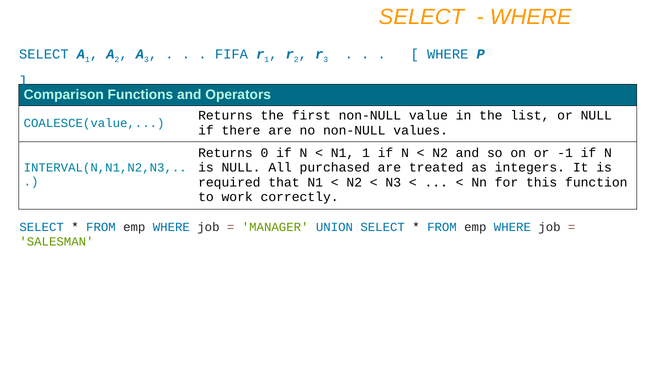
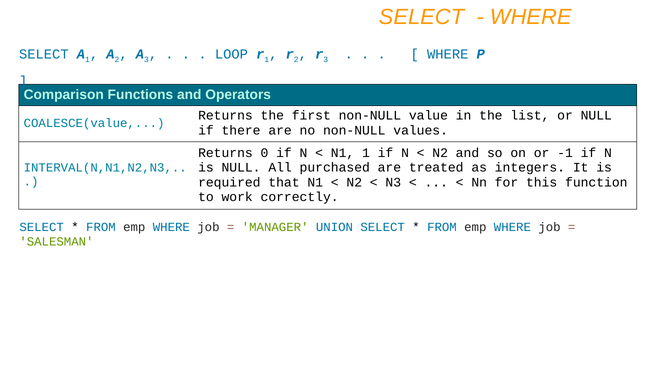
FIFA: FIFA -> LOOP (231, 54)
